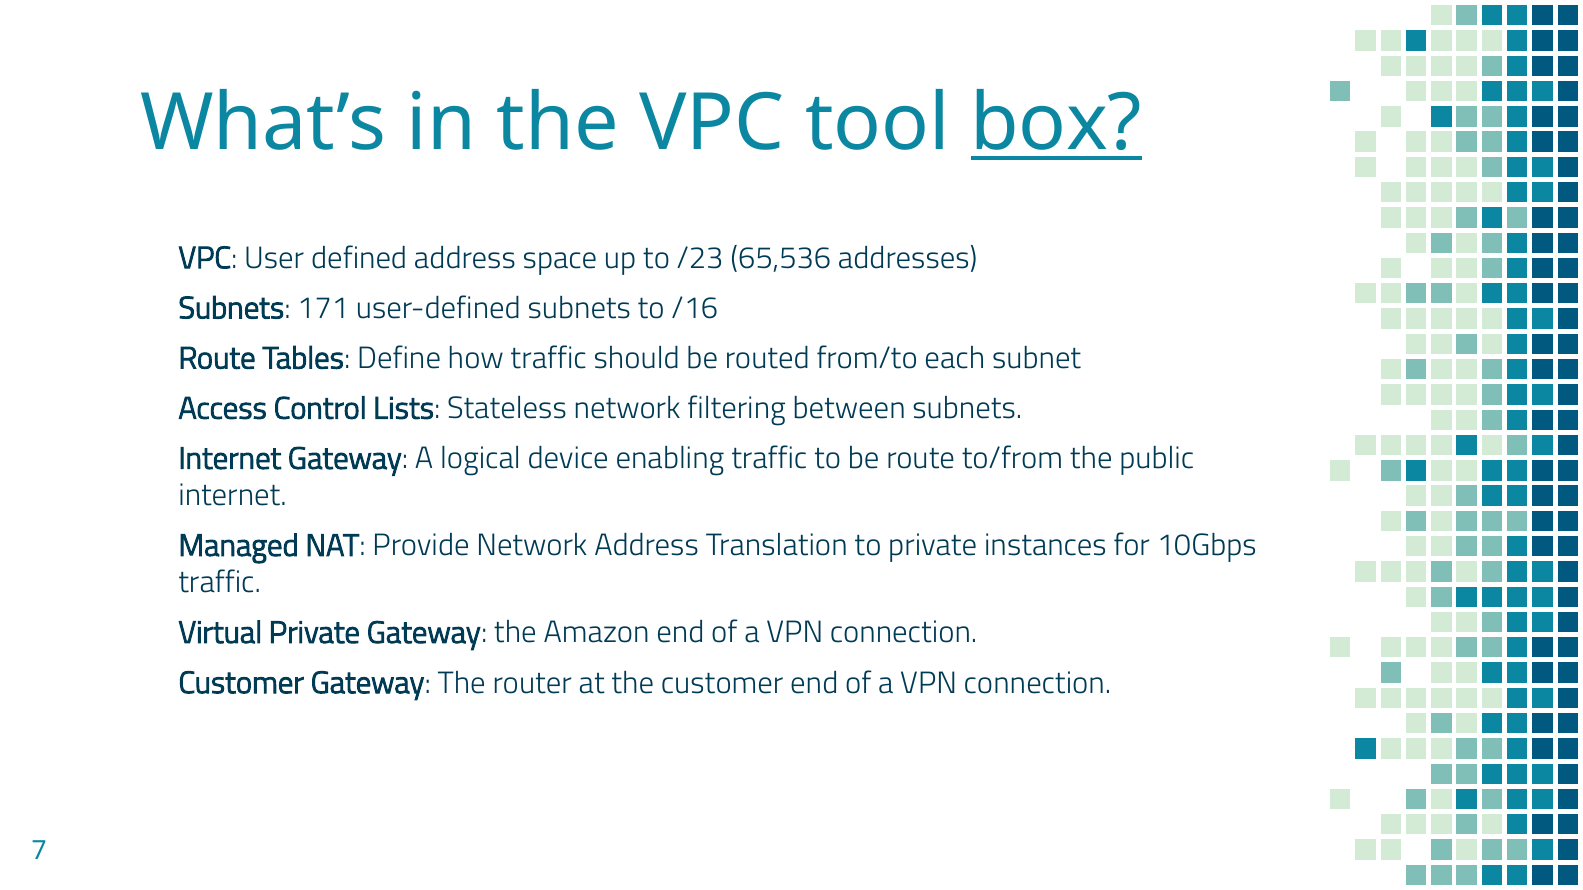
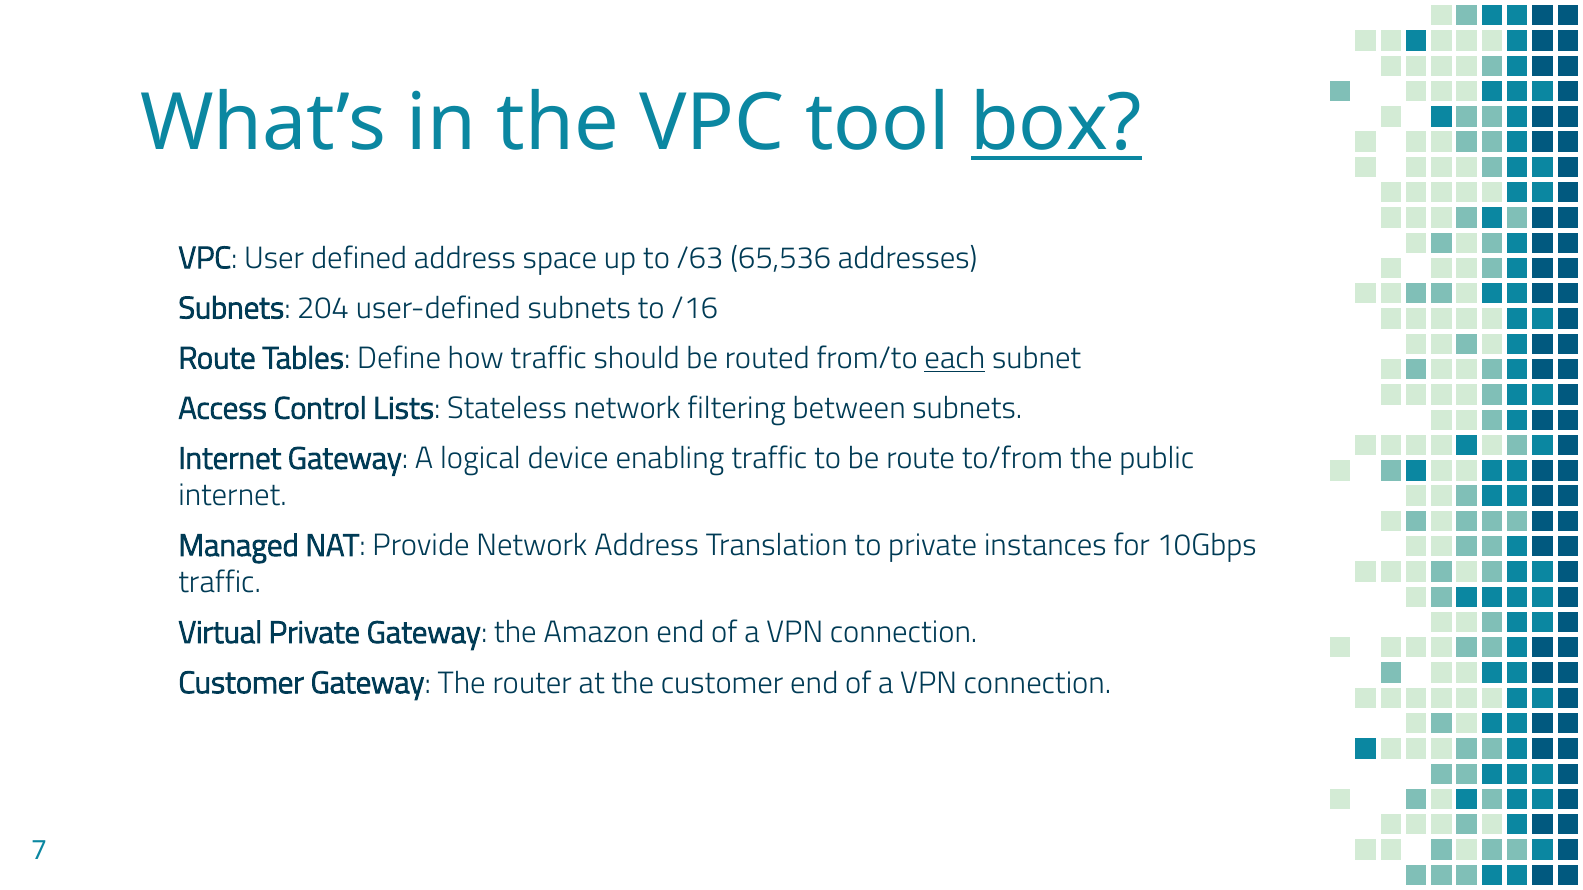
/23: /23 -> /63 (700, 258)
171: 171 -> 204 (323, 308)
each underline: none -> present (955, 358)
